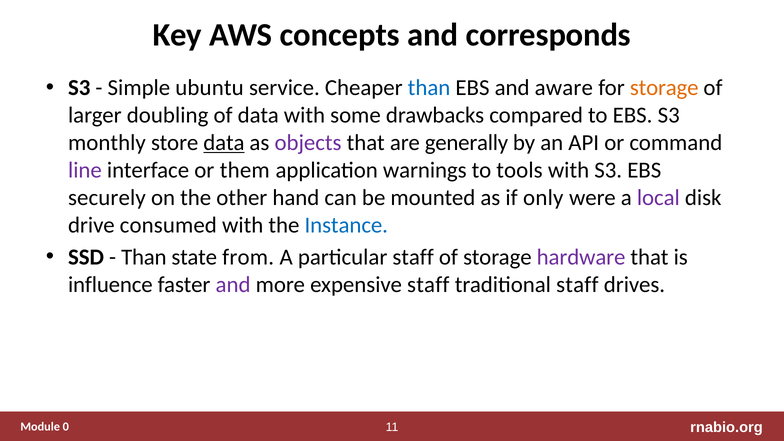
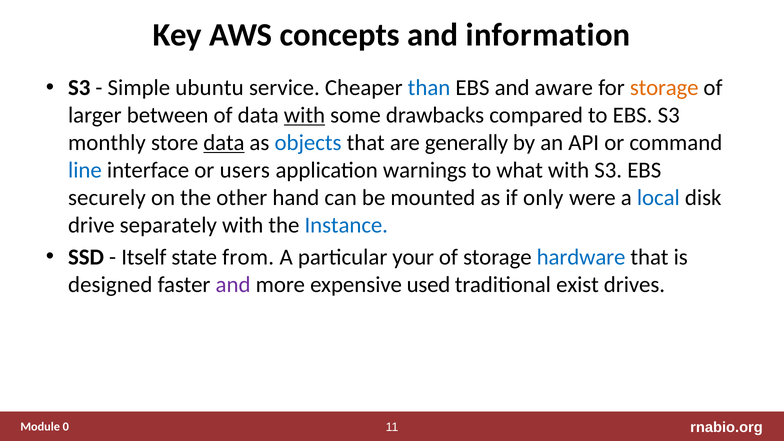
corresponds: corresponds -> information (548, 35)
doubling: doubling -> between (168, 115)
with underline: none -> present (304, 115)
objects colour: purple -> blue (308, 143)
line colour: purple -> blue (85, 170)
them: them -> users (245, 170)
tools: tools -> what (520, 170)
local colour: purple -> blue (658, 198)
consumed: consumed -> separately (168, 225)
Than: Than -> Itself (144, 257)
particular staff: staff -> your (413, 257)
hardware colour: purple -> blue (581, 257)
influence: influence -> designed (110, 285)
expensive staff: staff -> used (428, 285)
traditional staff: staff -> exist (577, 285)
